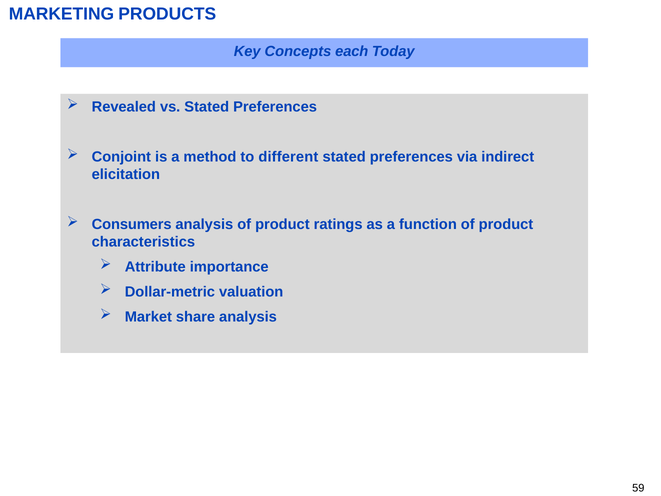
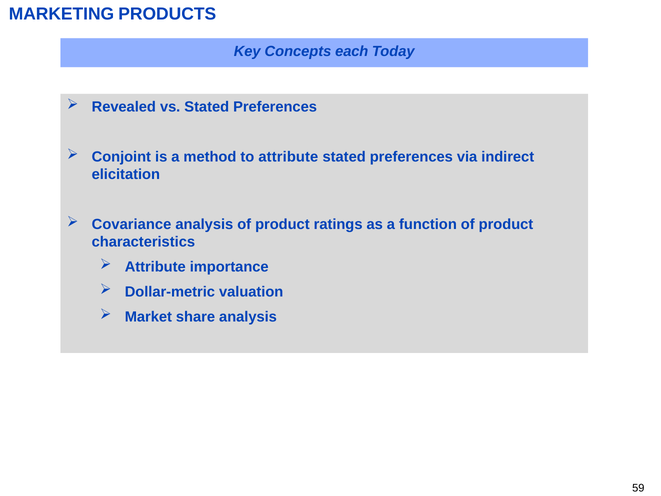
to different: different -> attribute (288, 157)
Consumers: Consumers -> Covariance (132, 224)
